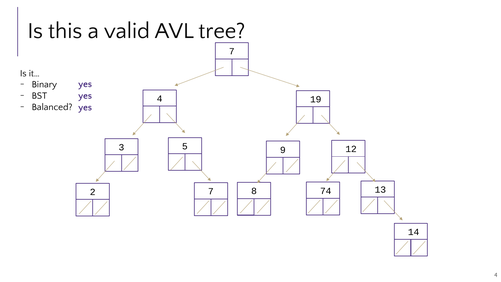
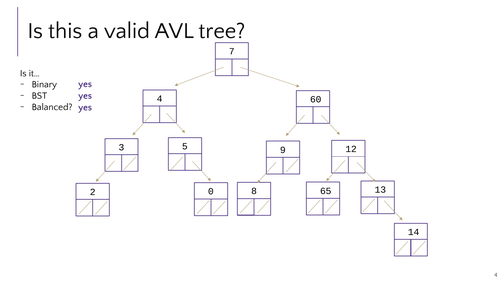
19: 19 -> 60 (316, 99)
74: 74 -> 65 (326, 191)
2 7: 7 -> 0 (211, 191)
